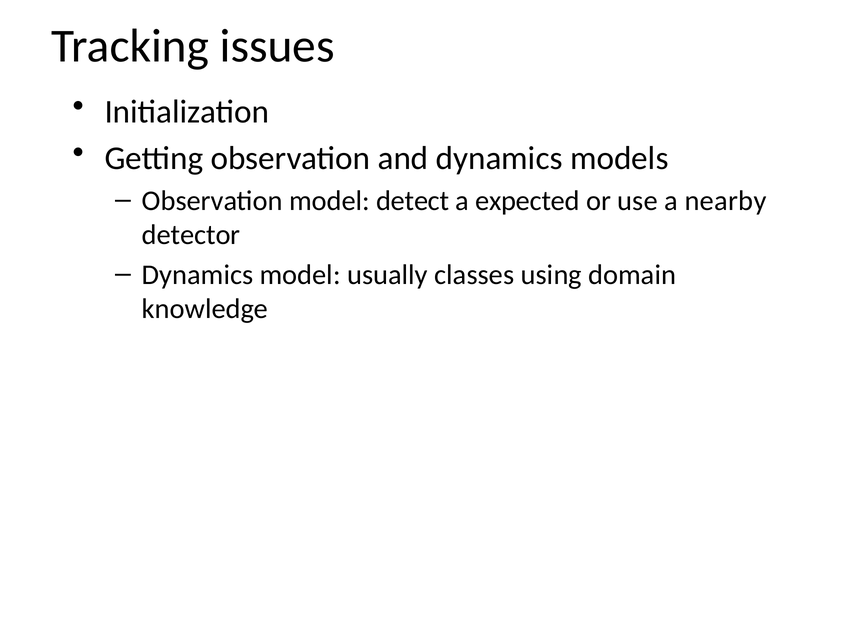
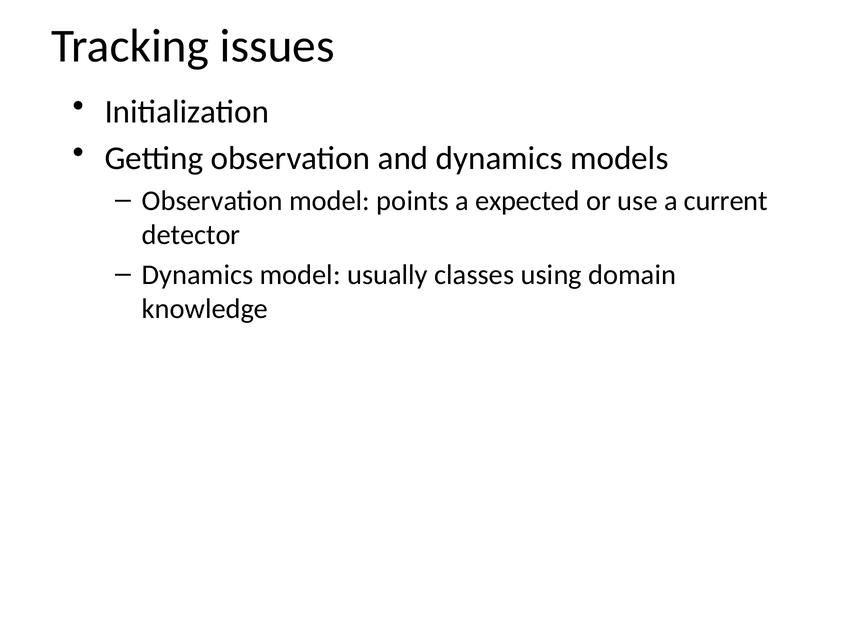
detect: detect -> points (413, 201)
nearby: nearby -> current (726, 201)
